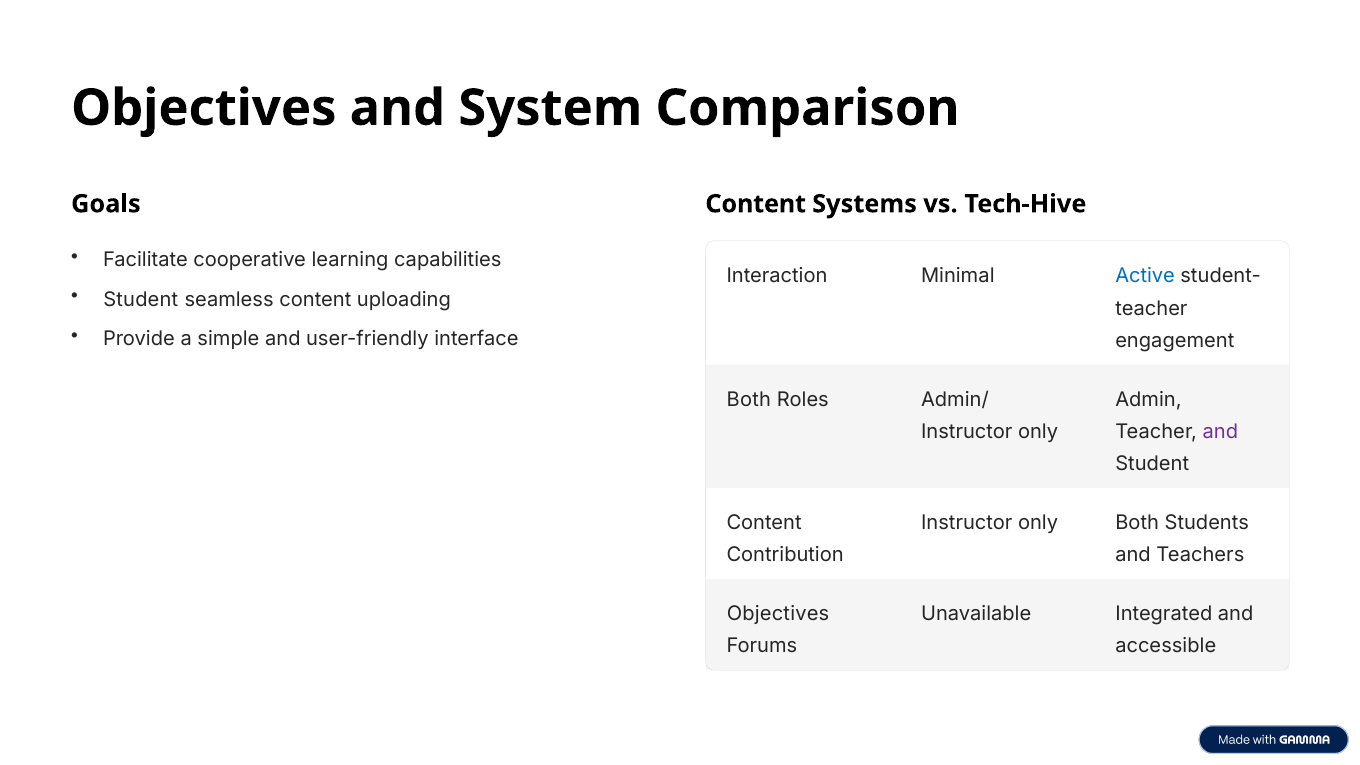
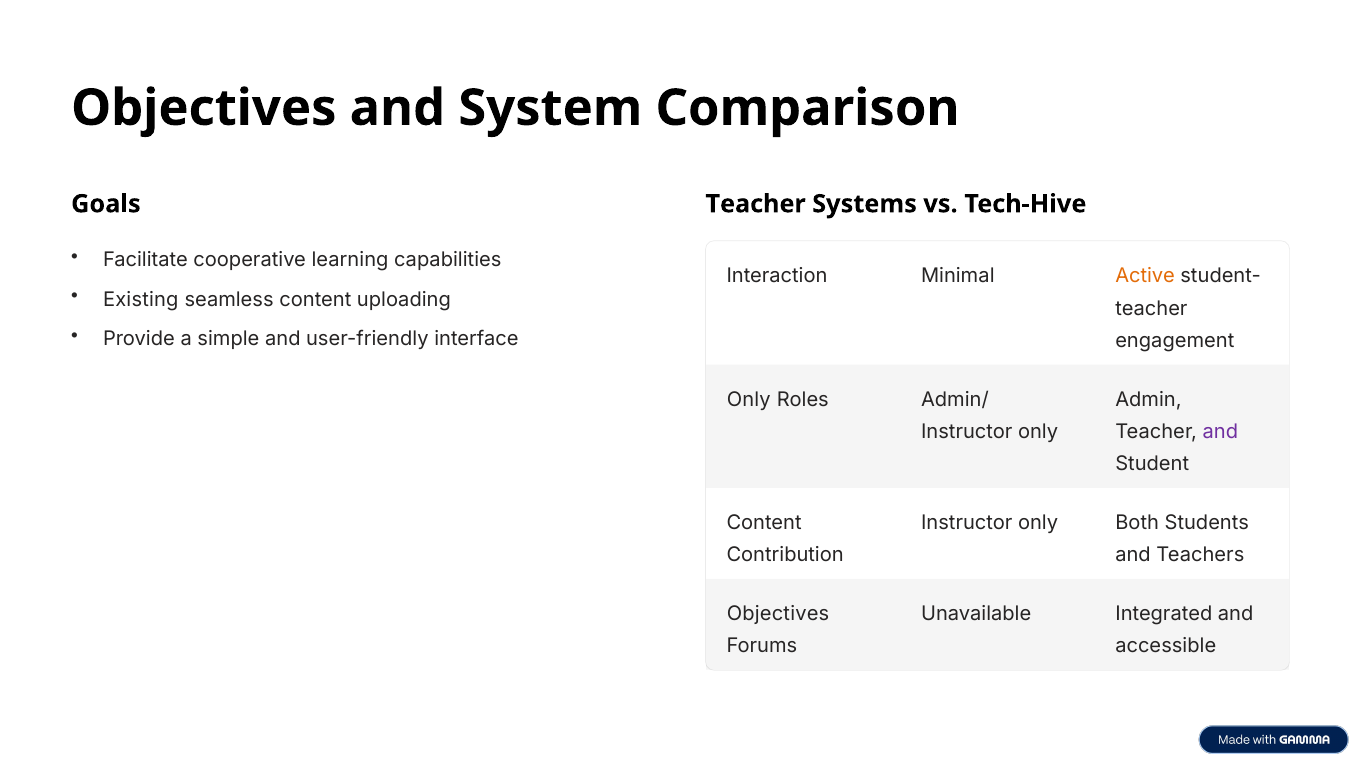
Content: Content -> Teacher (756, 204)
Active colour: blue -> orange (1145, 276)
Student: Student -> Existing (141, 300)
Both: Both -> Only (749, 399)
